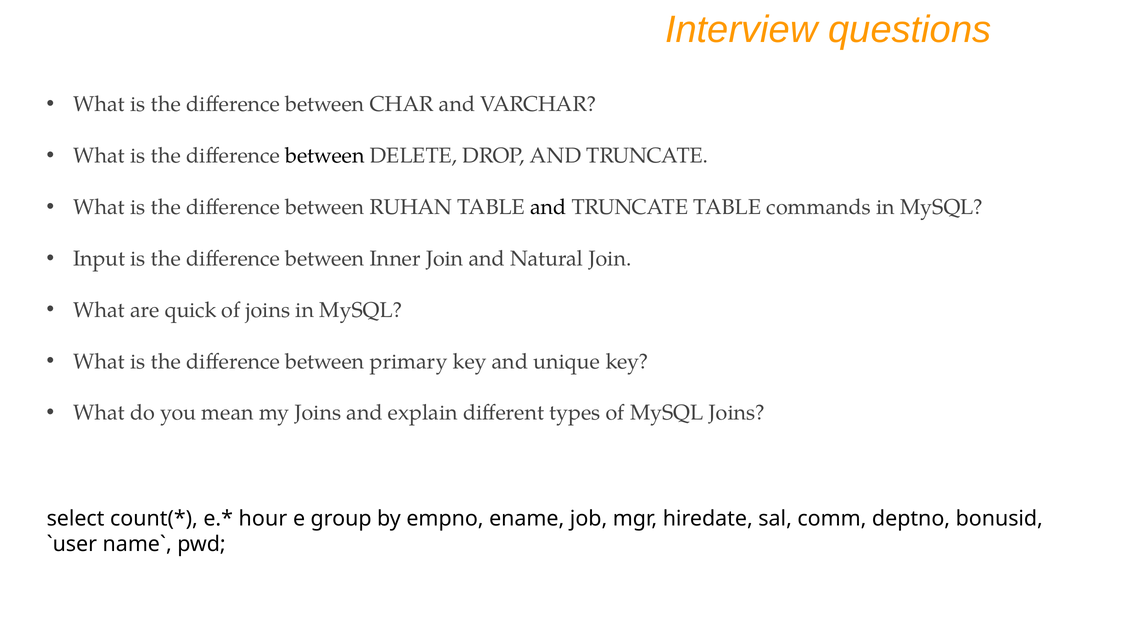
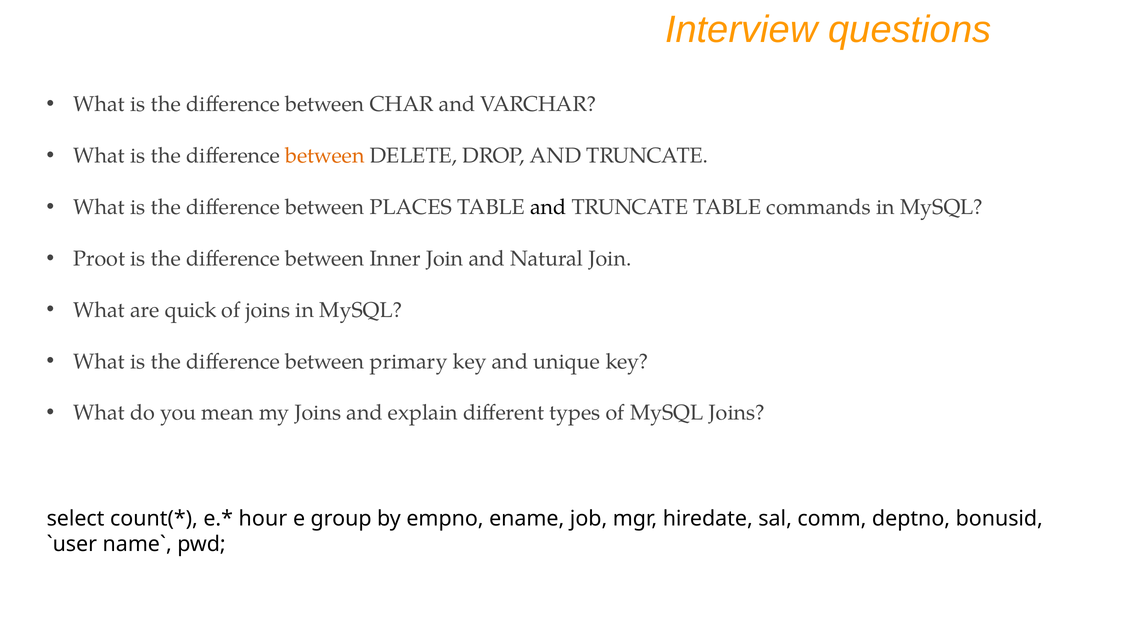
between colour: black -> orange (325, 156)
RUHAN: RUHAN -> PLACES (411, 207)
Input: Input -> Proot (99, 259)
